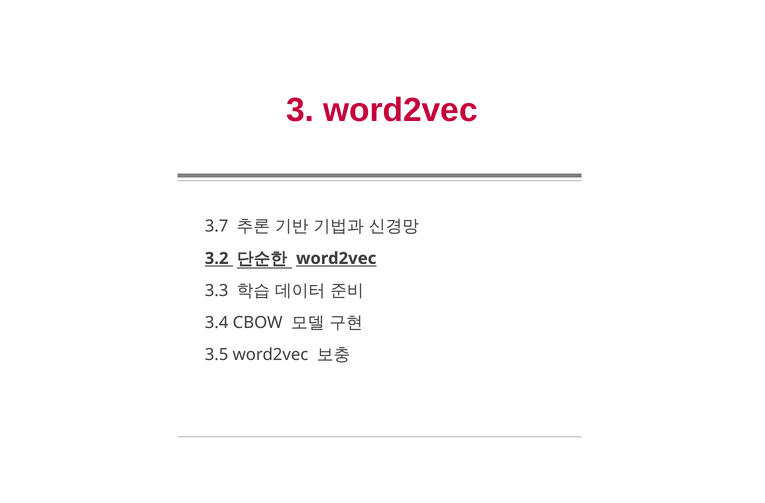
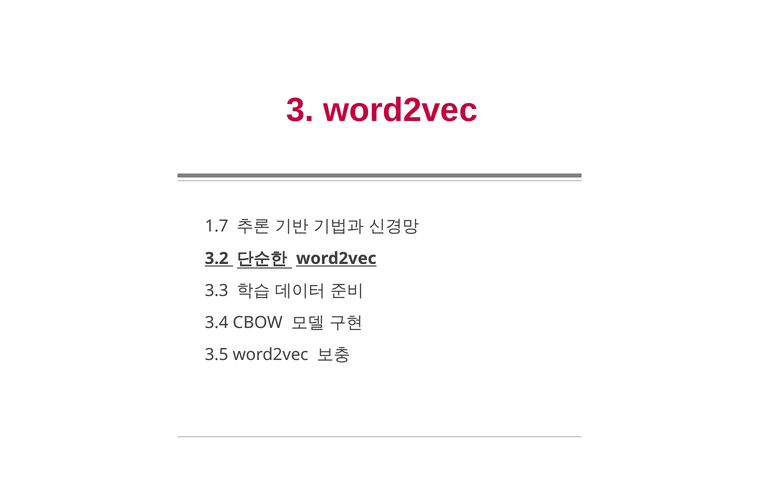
3.7: 3.7 -> 1.7 (217, 226)
